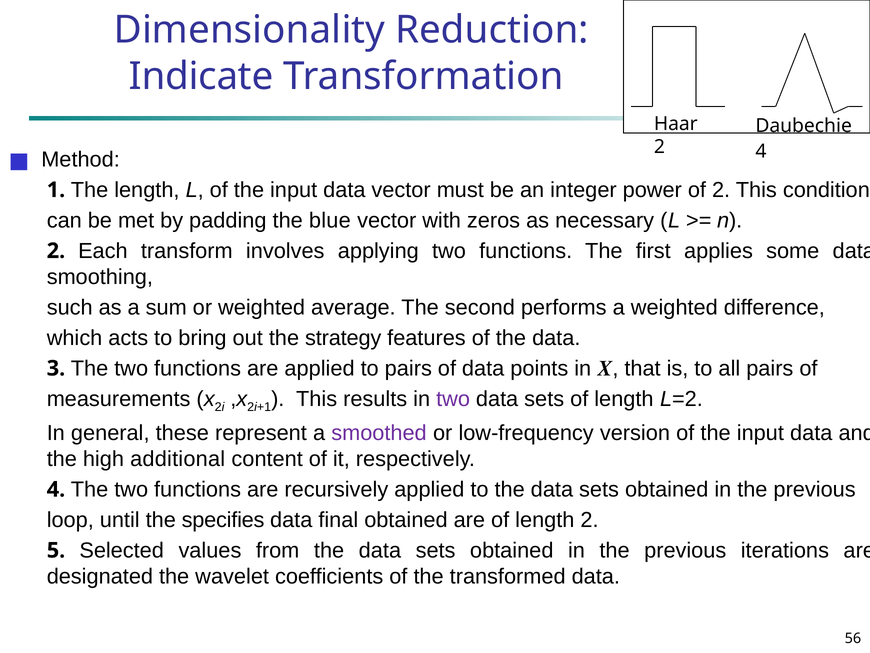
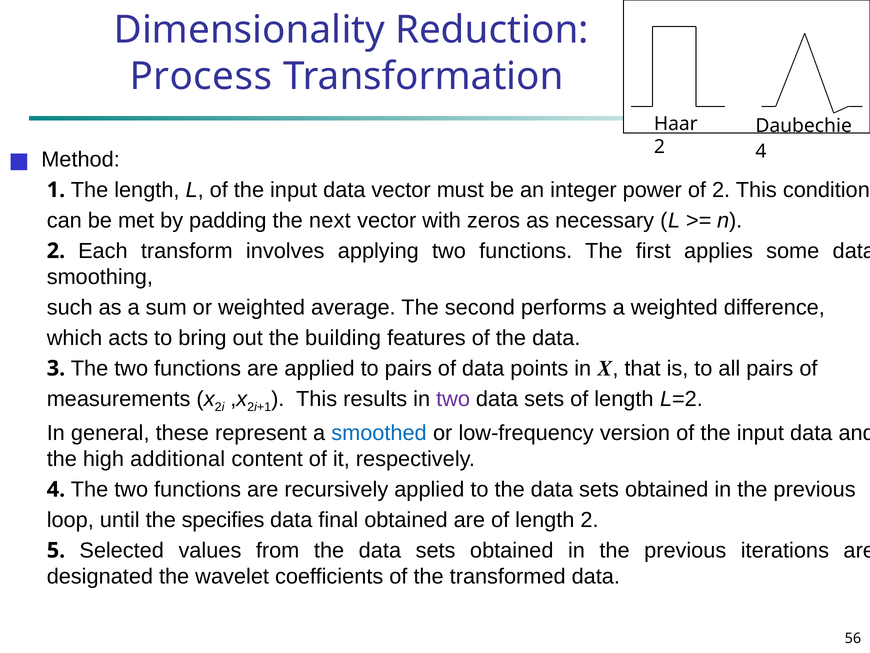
Indicate: Indicate -> Process (201, 77)
blue: blue -> next (330, 220)
strategy: strategy -> building (343, 338)
smoothed colour: purple -> blue (379, 433)
